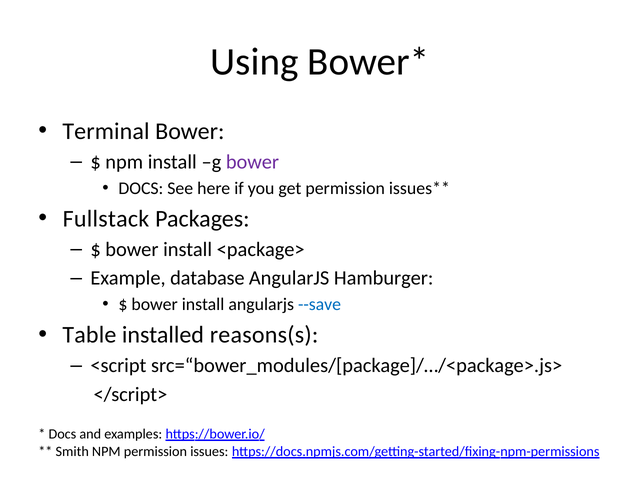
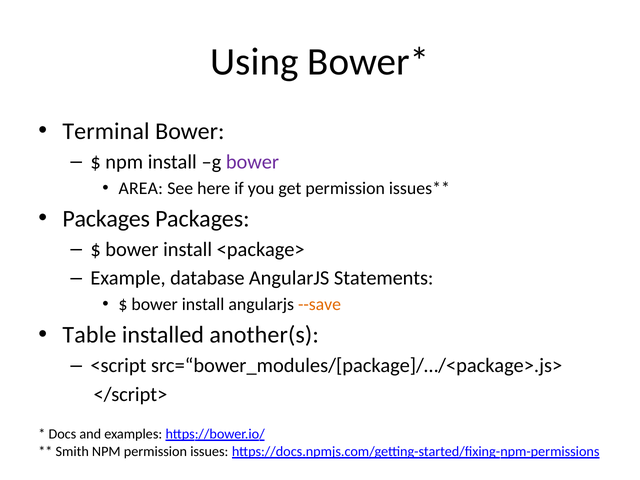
DOCS: DOCS -> AREA (141, 188)
Fullstack: Fullstack -> Packages (106, 219)
Hamburger: Hamburger -> Statements (384, 278)
--save colour: blue -> orange (320, 305)
reasons(s: reasons(s -> another(s (264, 335)
